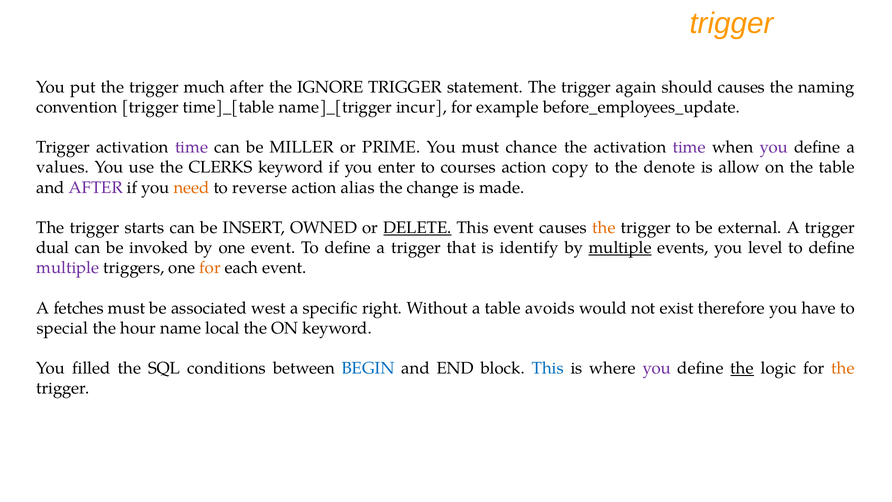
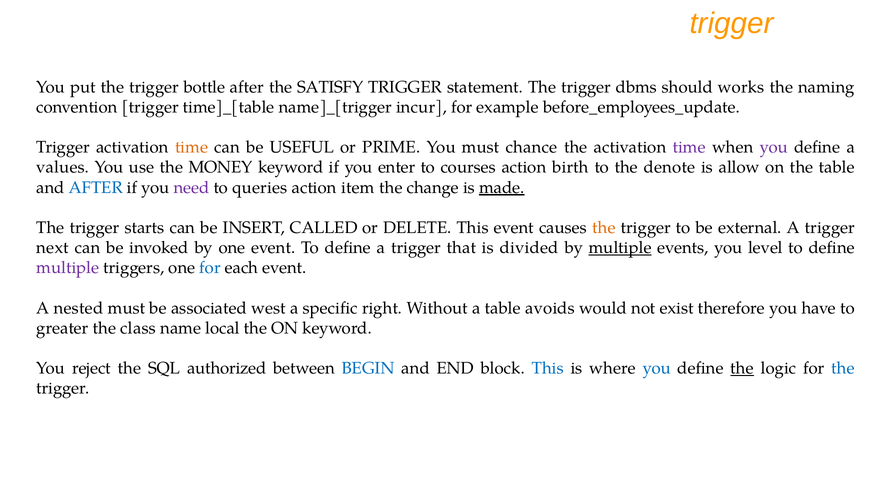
much: much -> bottle (204, 87)
IGNORE: IGNORE -> SATISFY (330, 87)
again: again -> dbms (636, 87)
should causes: causes -> works (741, 87)
time colour: purple -> orange (192, 147)
MILLER: MILLER -> USEFUL (302, 147)
CLERKS: CLERKS -> MONEY (221, 167)
copy: copy -> birth (570, 167)
AFTER colour: purple -> blue (96, 187)
need colour: orange -> purple (192, 187)
reverse: reverse -> queries (260, 187)
alias: alias -> item (358, 187)
made underline: none -> present (502, 187)
OWNED: OWNED -> CALLED (324, 228)
DELETE underline: present -> none (417, 228)
dual: dual -> next (53, 248)
identify: identify -> divided (529, 248)
for colour: orange -> blue (210, 268)
fetches: fetches -> nested (79, 308)
special: special -> greater (62, 328)
hour: hour -> class (138, 328)
filled: filled -> reject (91, 368)
conditions: conditions -> authorized (227, 368)
you colour: purple -> blue (657, 368)
the colour: orange -> blue (843, 368)
